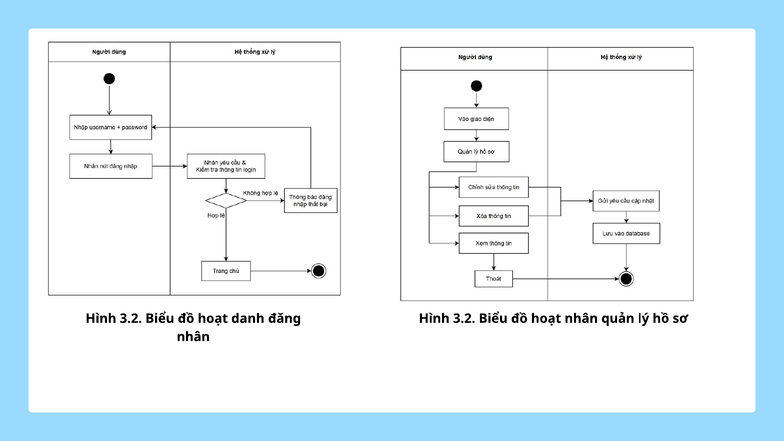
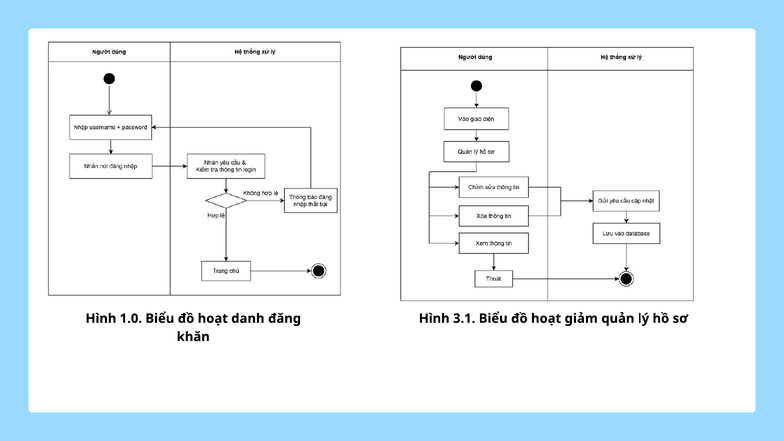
3.2: 3.2 -> 1.0 (131, 319)
3.2: 3.2 -> 3.1 (464, 319)
hoạt nhân: nhân -> giảm (581, 319)
nhân: nhân -> khăn (193, 337)
